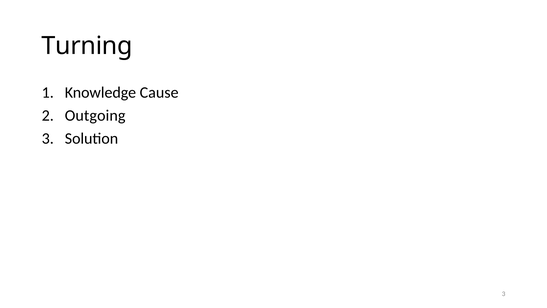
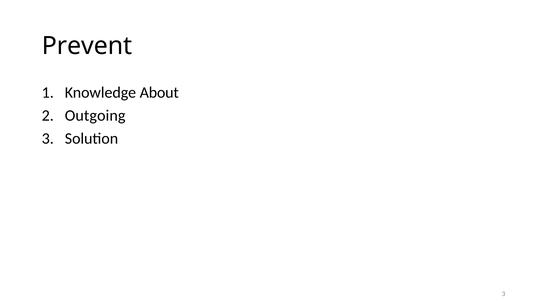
Turning: Turning -> Prevent (87, 46)
Cause: Cause -> About (159, 92)
